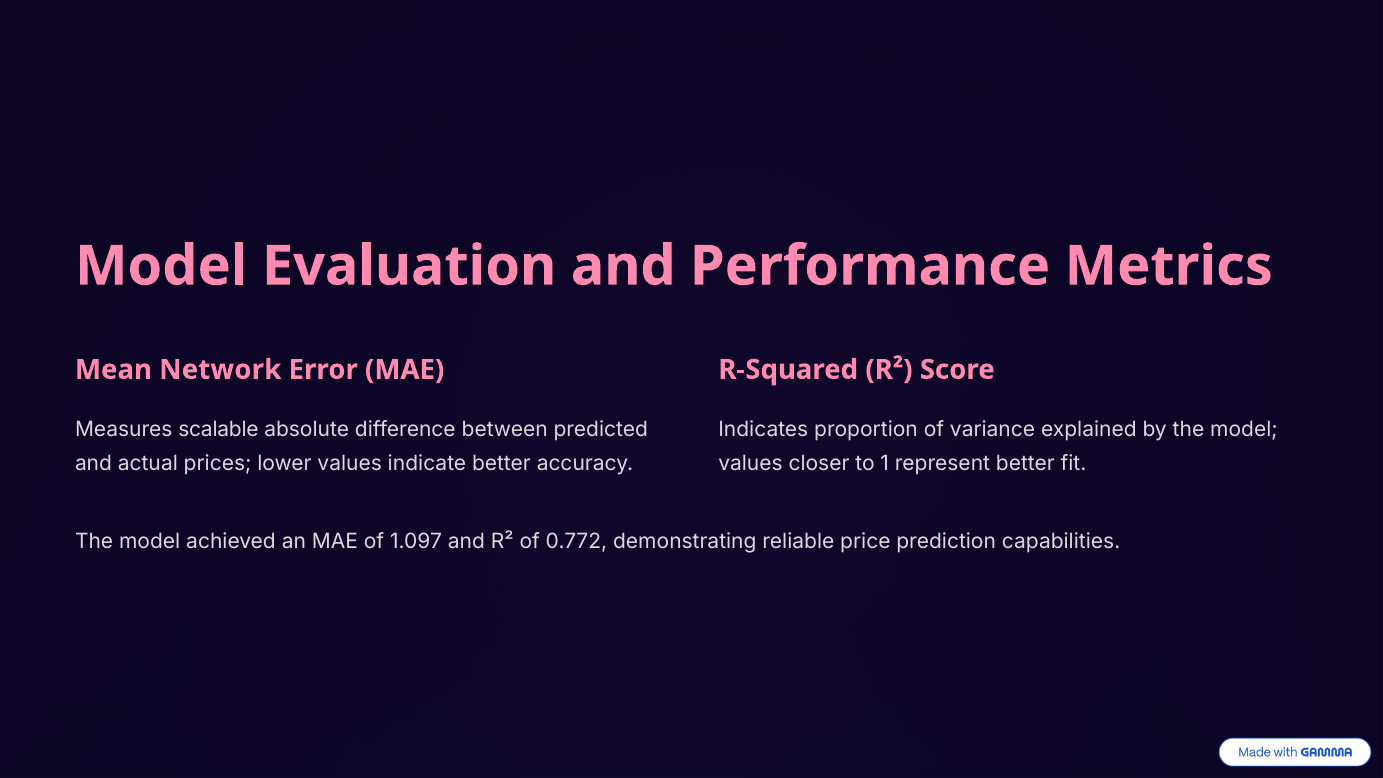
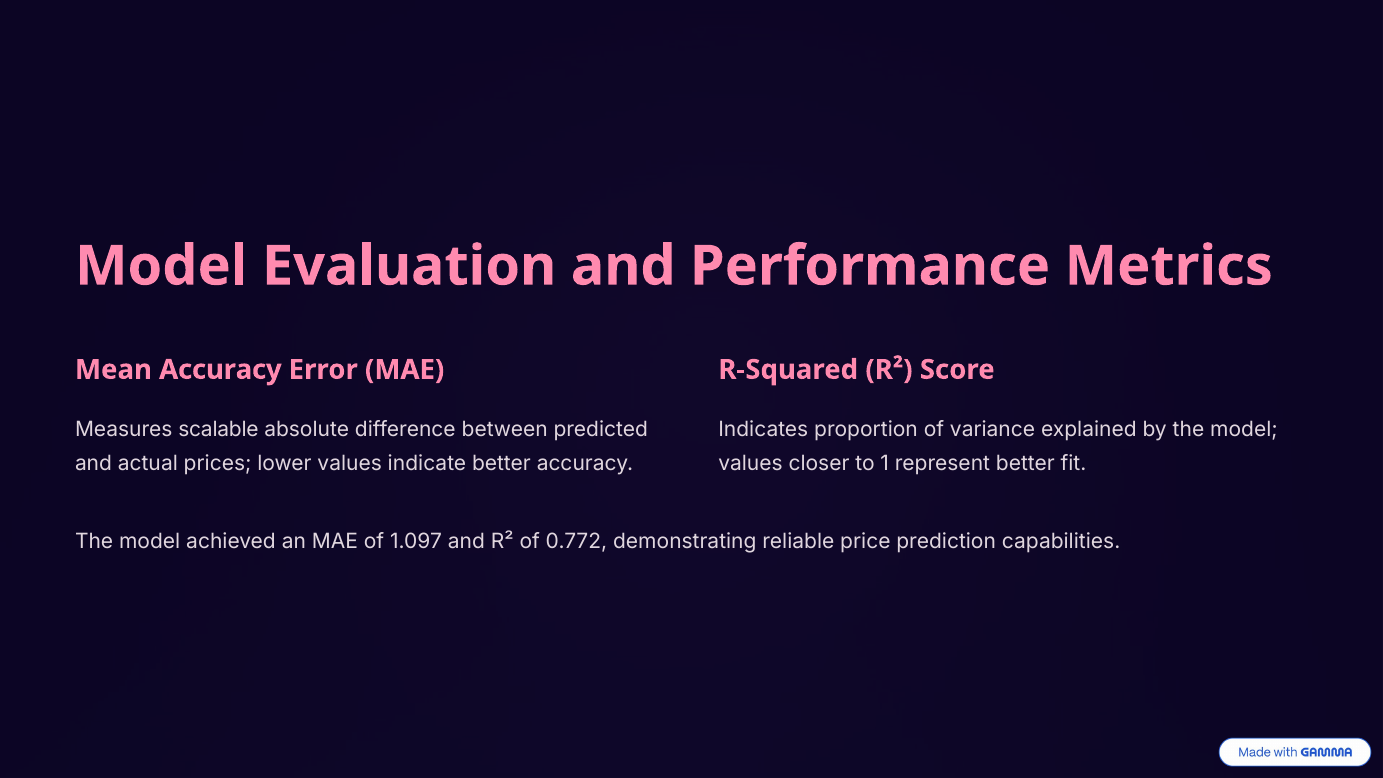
Mean Network: Network -> Accuracy (220, 370)
